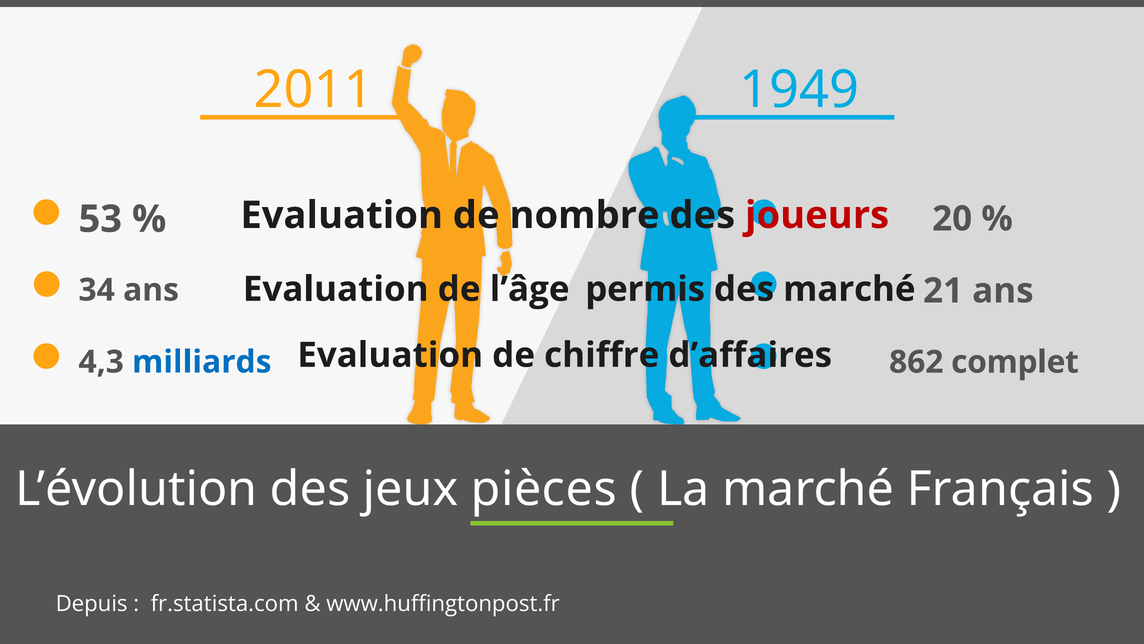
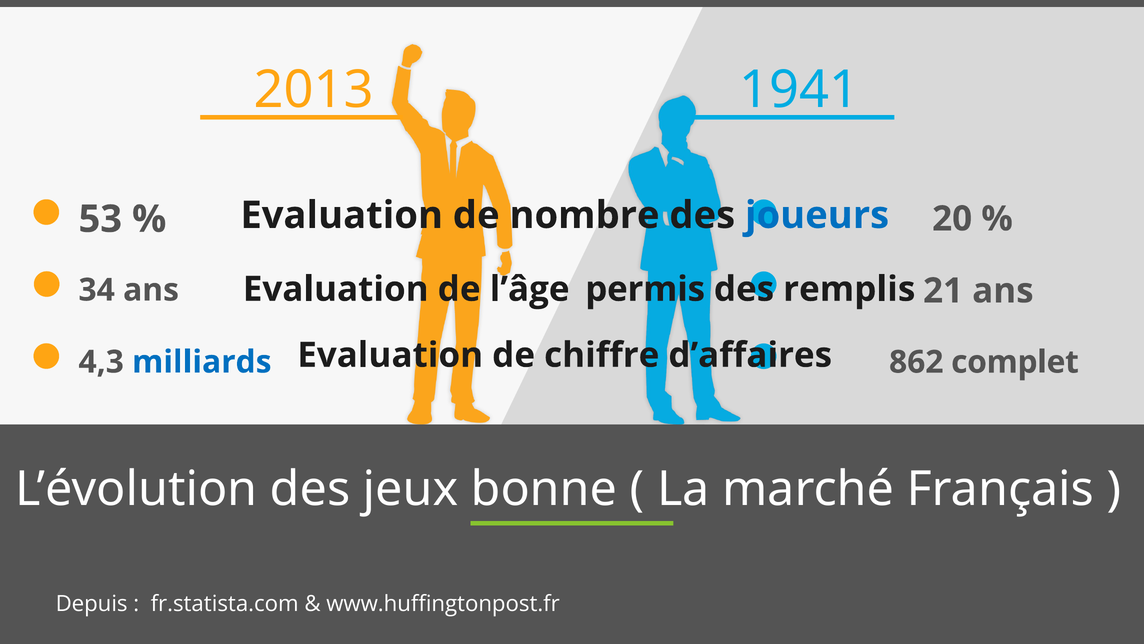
2011: 2011 -> 2013 (314, 90)
1949: 1949 -> 1941 (799, 90)
joueurs colour: red -> blue (817, 215)
des marché: marché -> remplis (849, 289)
pièces: pièces -> bonne (544, 489)
